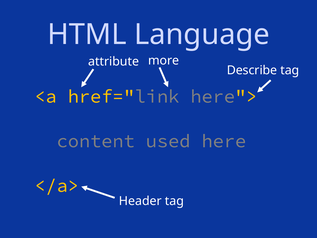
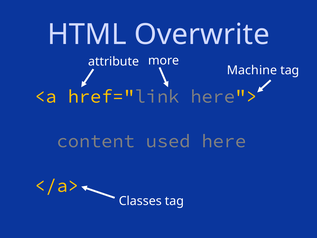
Language: Language -> Overwrite (202, 35)
Describe: Describe -> Machine (252, 70)
Header: Header -> Classes (140, 201)
